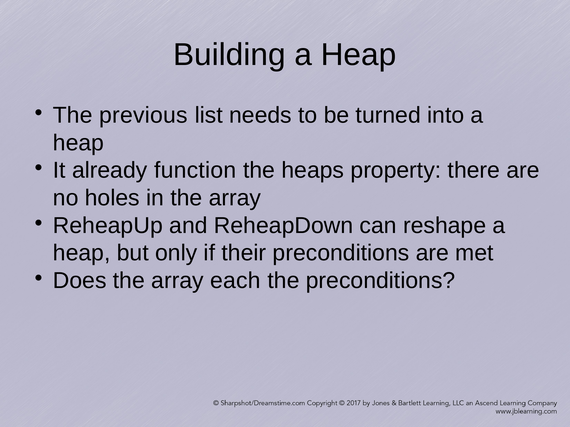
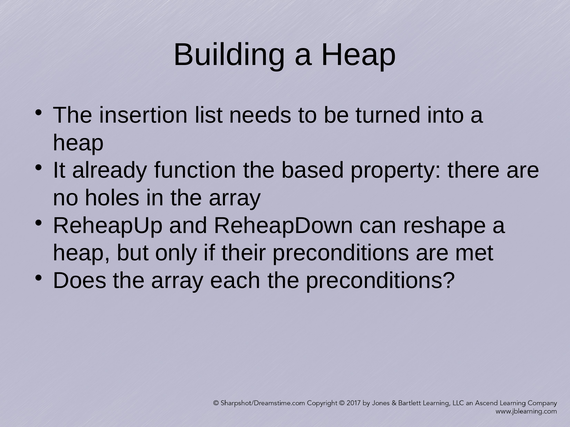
previous: previous -> insertion (143, 115)
heaps: heaps -> based (313, 171)
